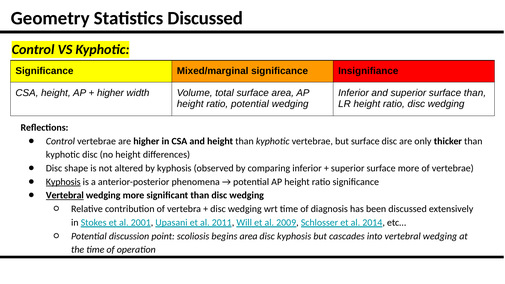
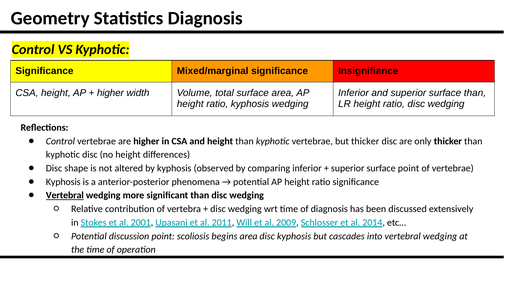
Statistics Discussed: Discussed -> Diagnosis (205, 18)
ratio potential: potential -> kyphosis (250, 104)
but surface: surface -> thicker (365, 141)
surface more: more -> point (409, 168)
Kyphosis underline: present -> none (63, 182)
